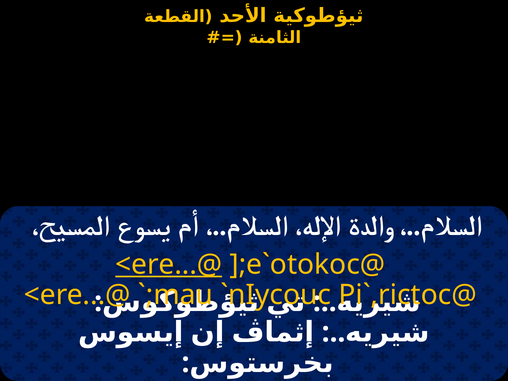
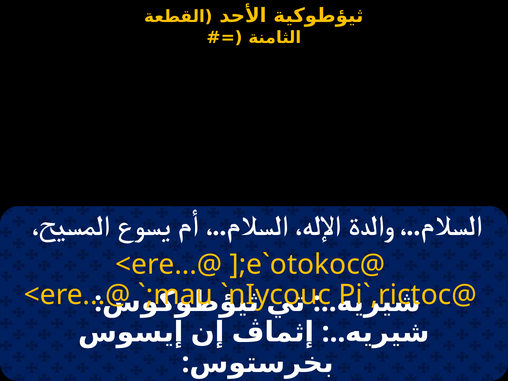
<ere...@ underline: present -> none (169, 264)
